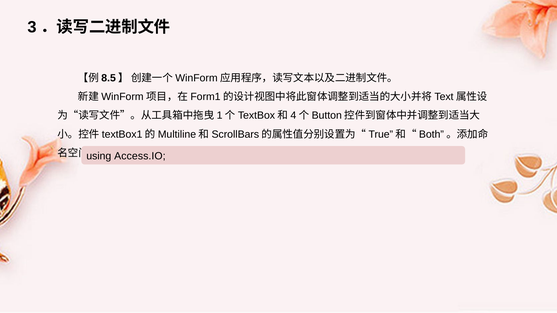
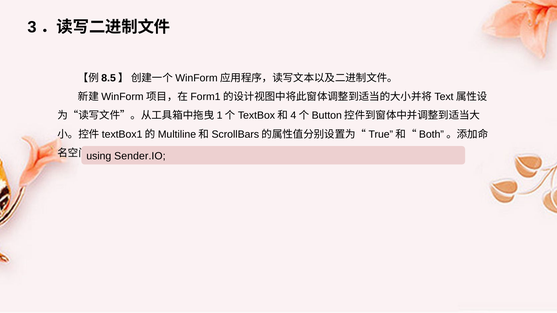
Access.IO: Access.IO -> Sender.IO (140, 156)
